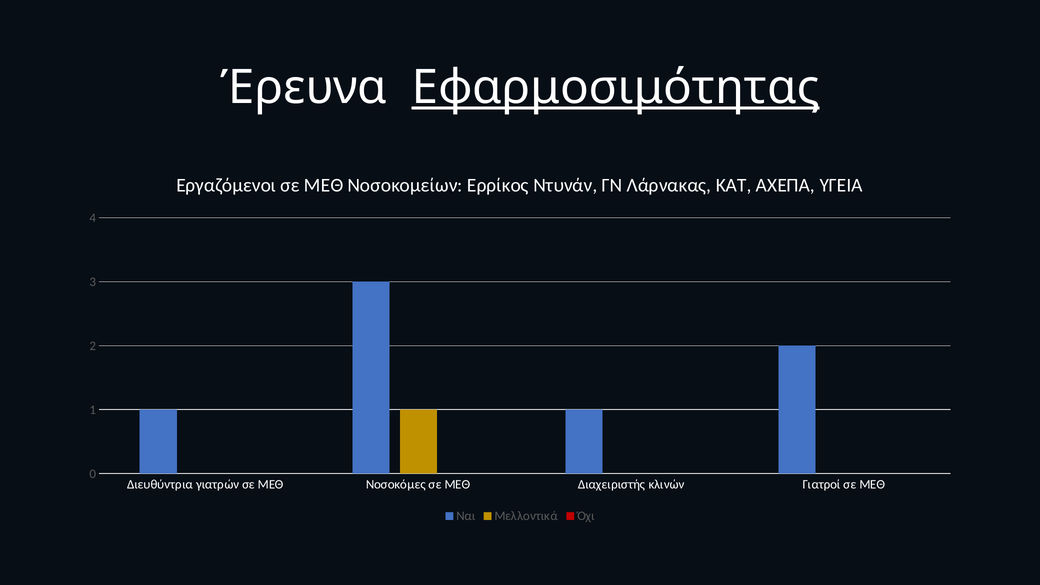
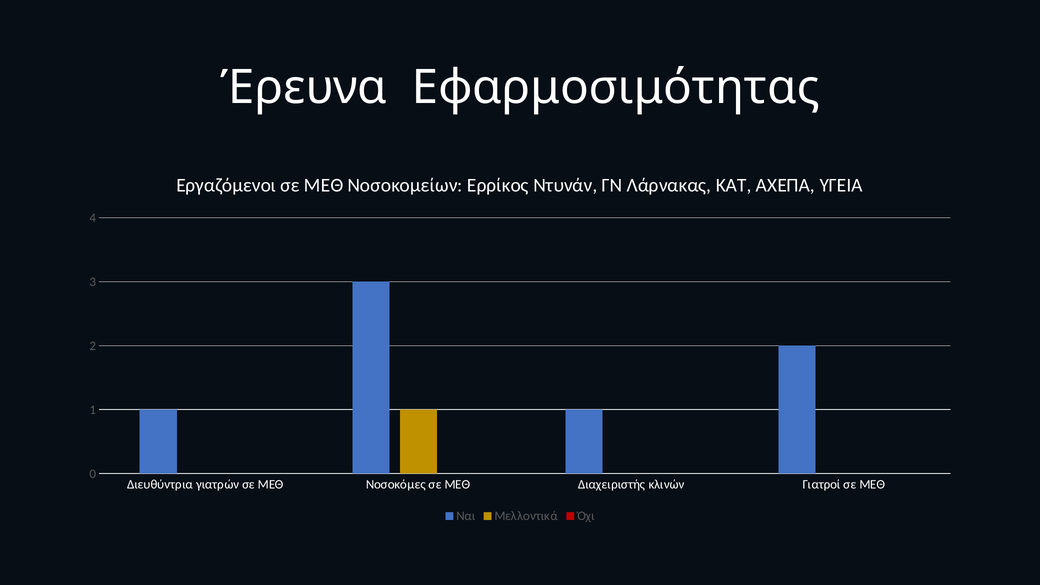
Εφαρμοσιμότητας underline: present -> none (616, 87)
